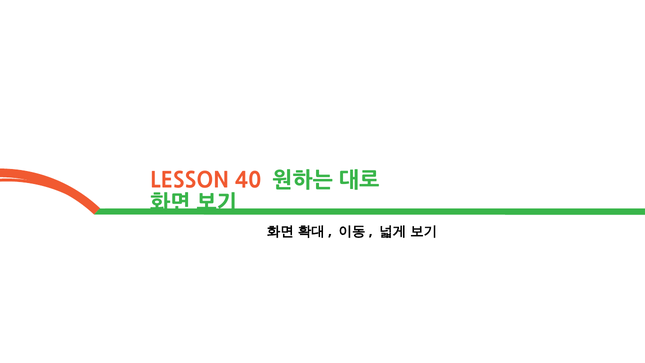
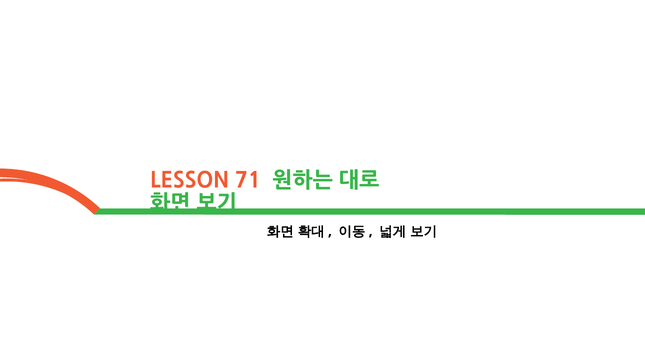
40: 40 -> 71 (248, 181)
